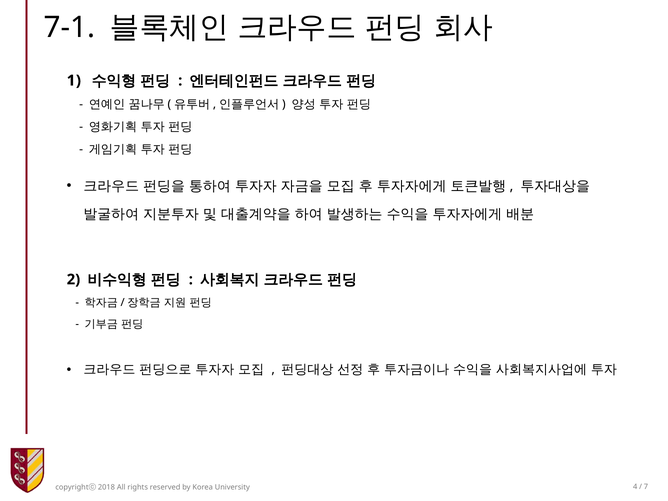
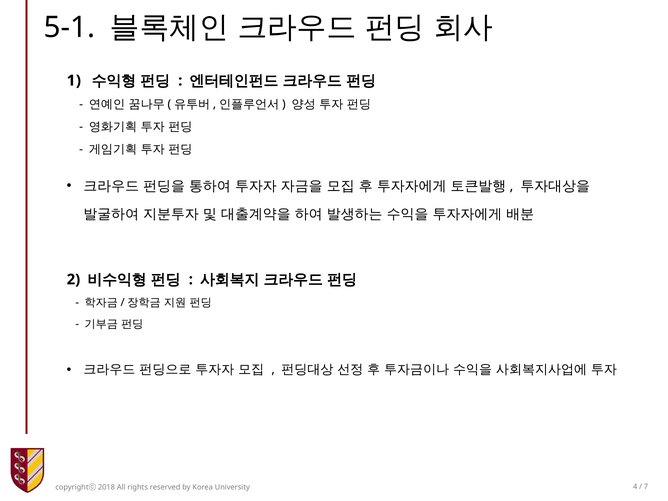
7-1: 7-1 -> 5-1 (69, 27)
